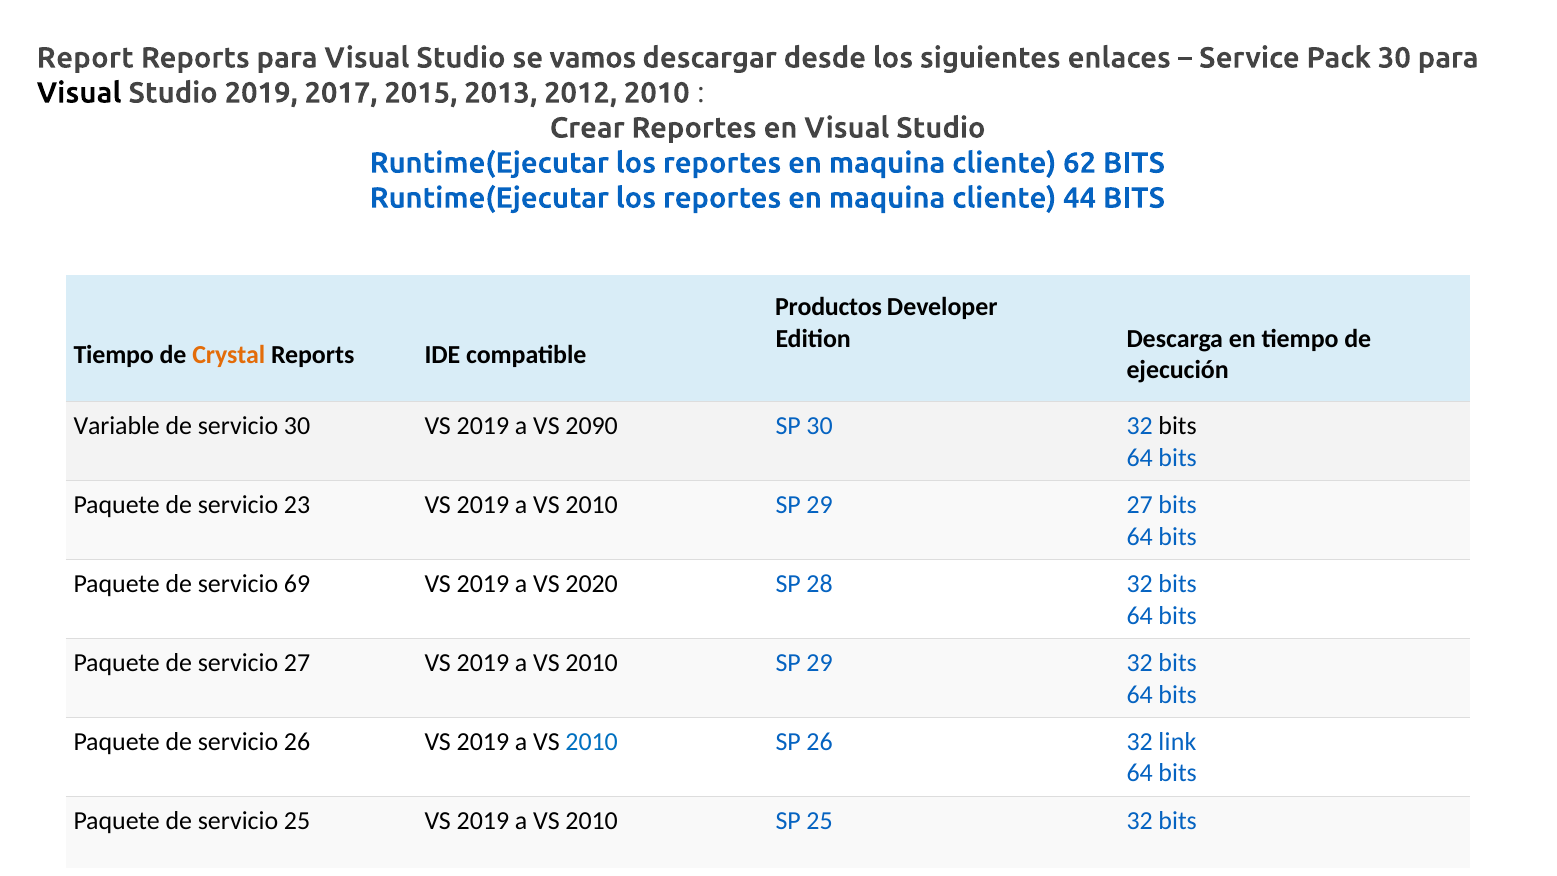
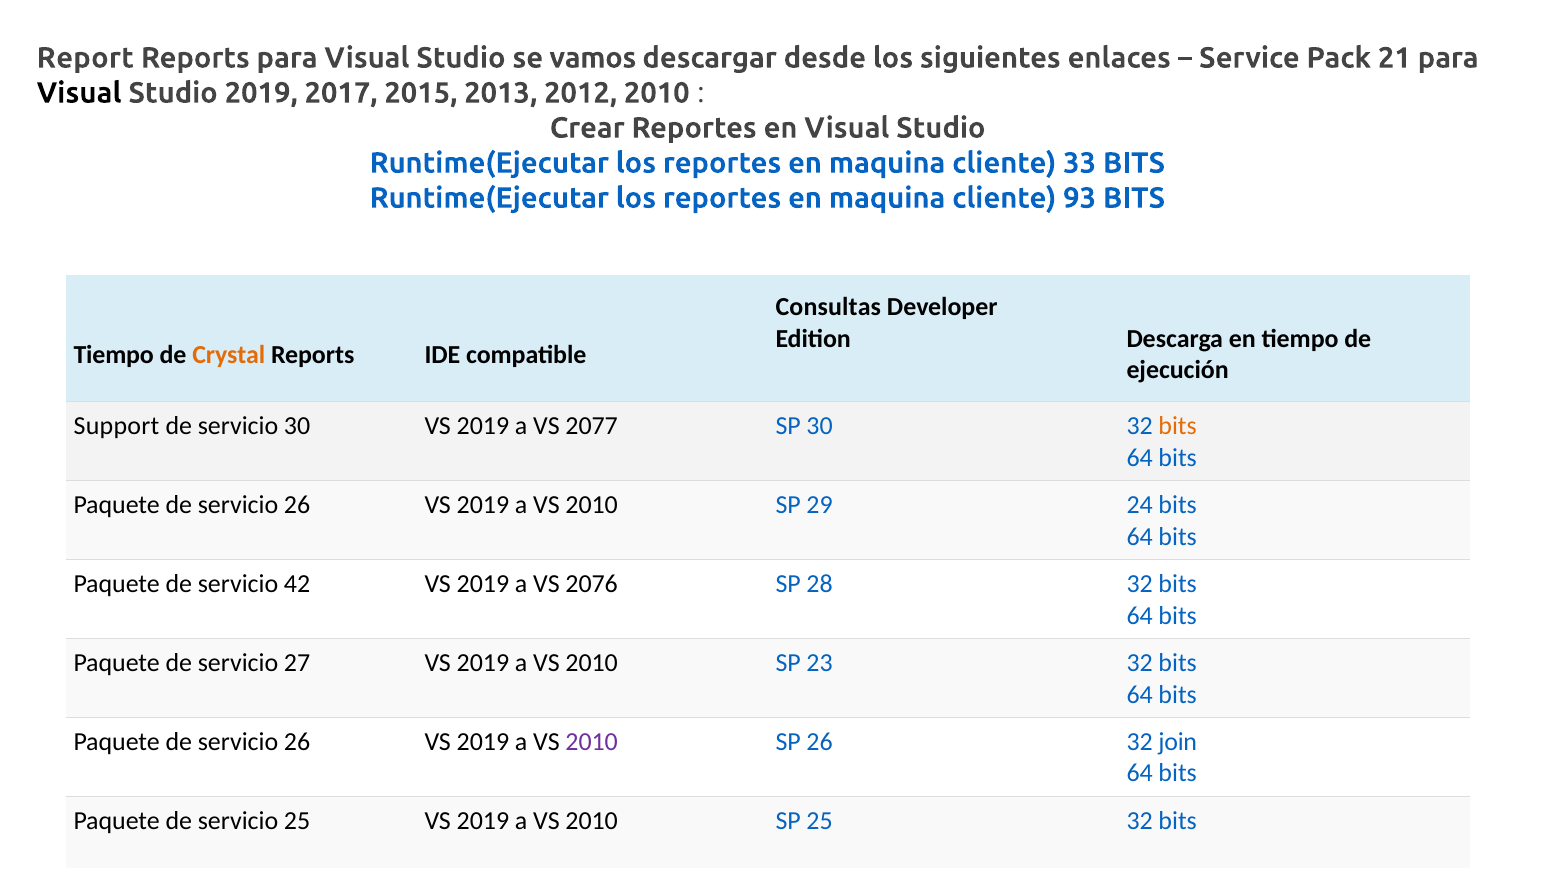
Pack 30: 30 -> 21 (1394, 58)
62: 62 -> 33 (1080, 163)
44: 44 -> 93 (1080, 198)
Productos: Productos -> Consultas (828, 307)
Variable: Variable -> Support (116, 426)
2090: 2090 -> 2077 (592, 426)
bits colour: black -> orange (1178, 426)
23: 23 -> 26 (297, 505)
29 27: 27 -> 24 (1140, 505)
69: 69 -> 42 (297, 584)
2020: 2020 -> 2076 (592, 584)
29: 29 -> 23 (820, 663)
2010 colour: blue -> purple (592, 742)
link: link -> join (1178, 742)
